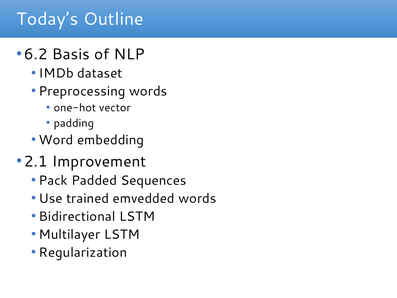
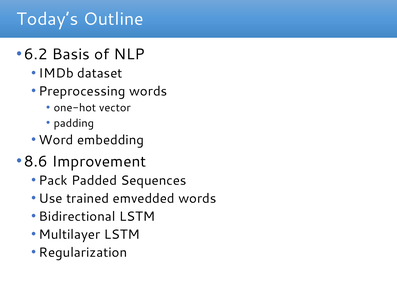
2.1: 2.1 -> 8.6 (36, 161)
